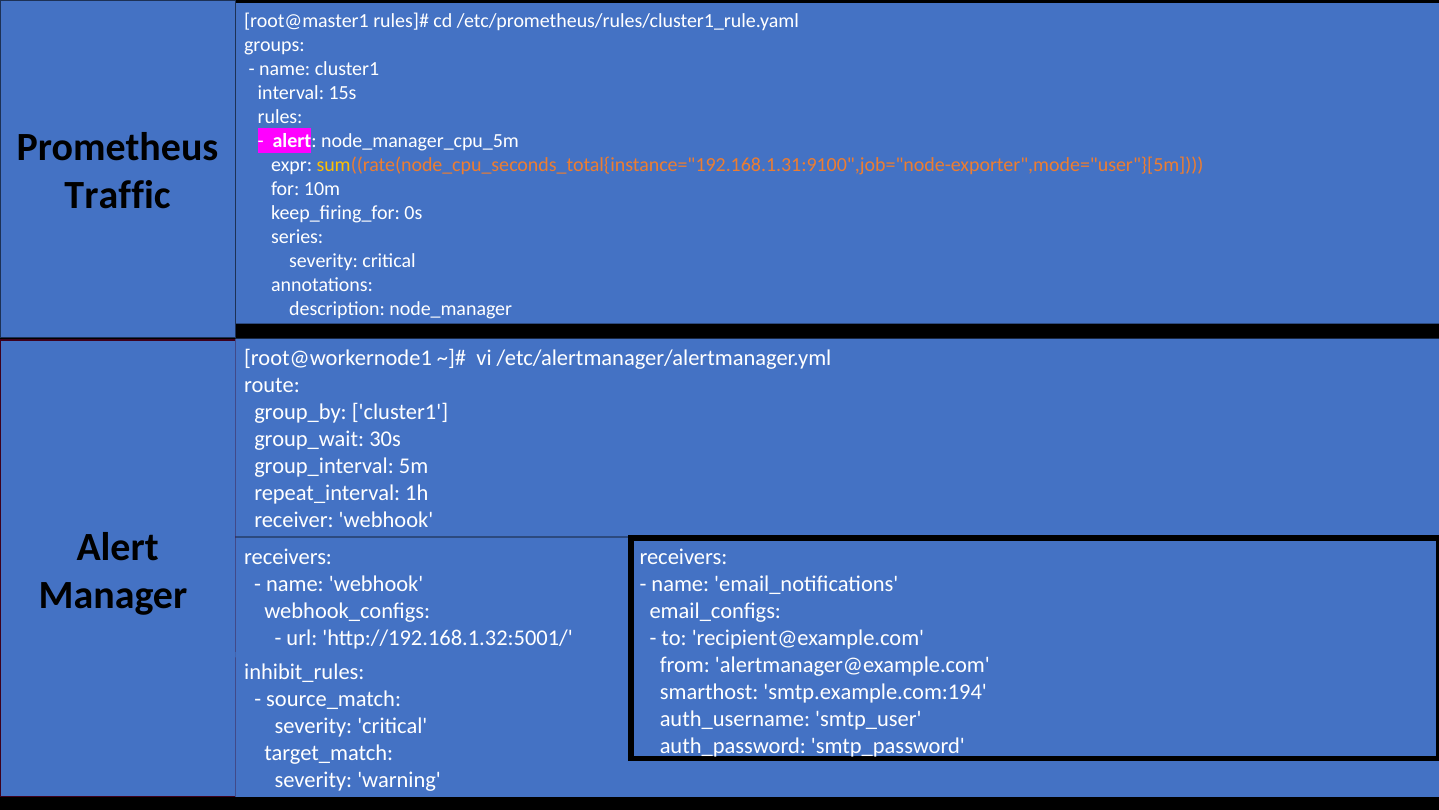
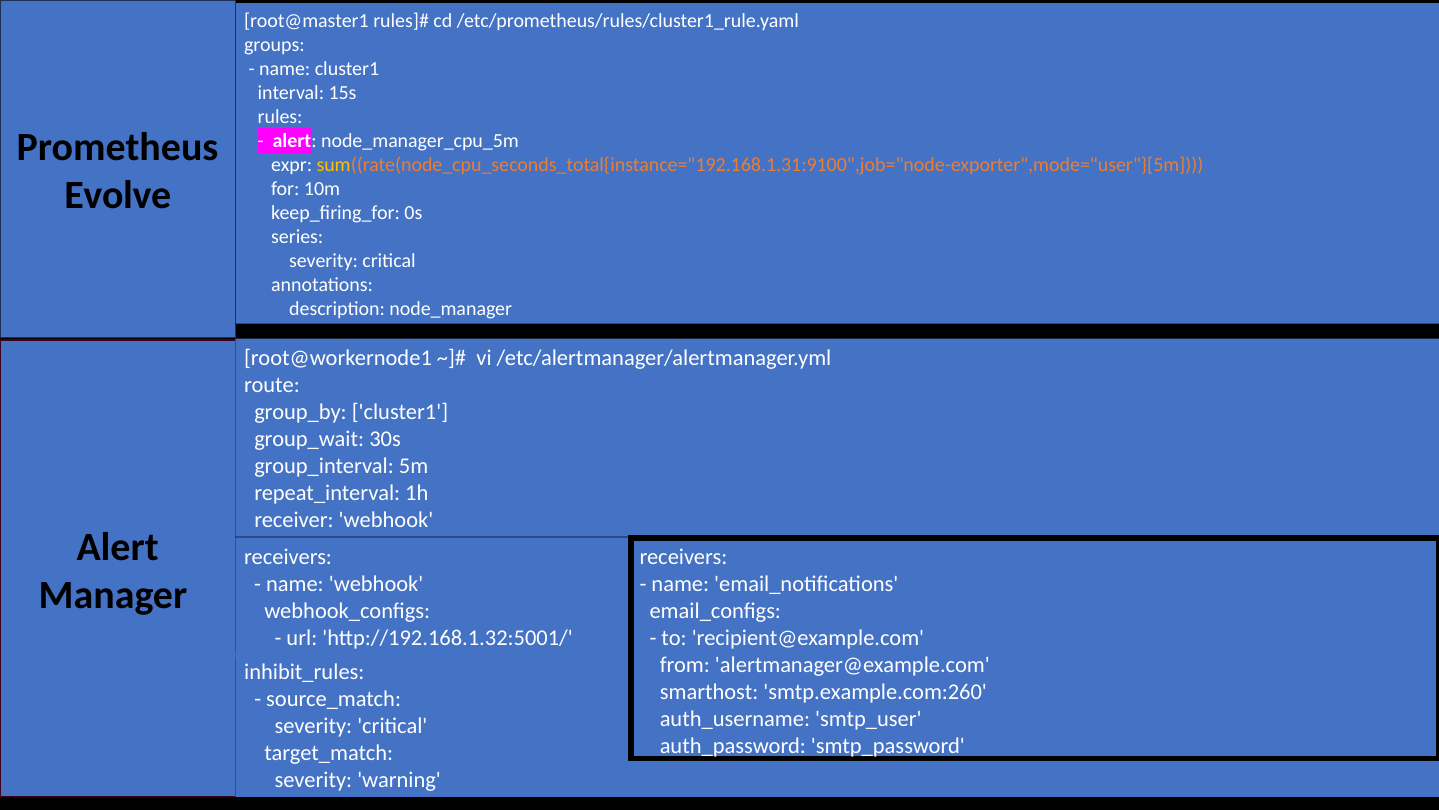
Traffic: Traffic -> Evolve (118, 195)
smtp.example.com:194: smtp.example.com:194 -> smtp.example.com:260 (875, 692)
